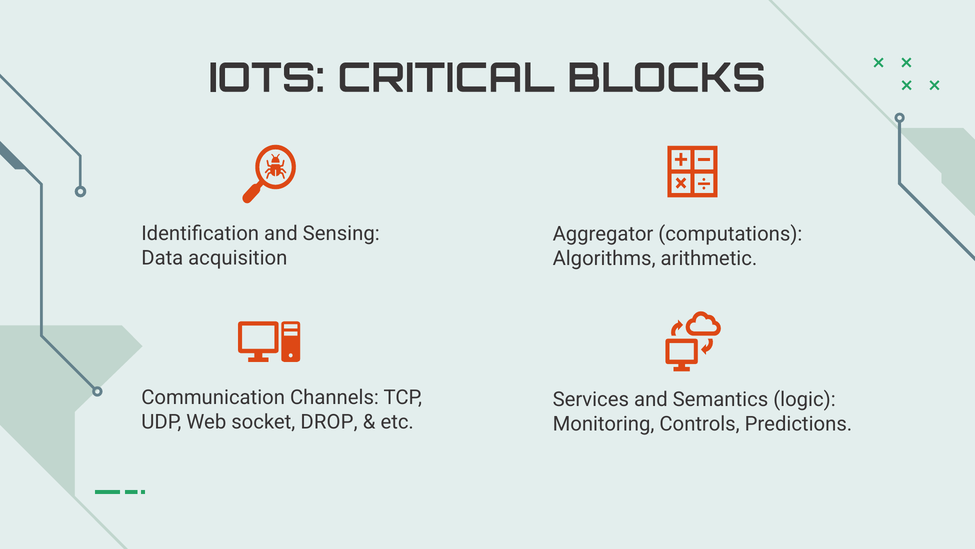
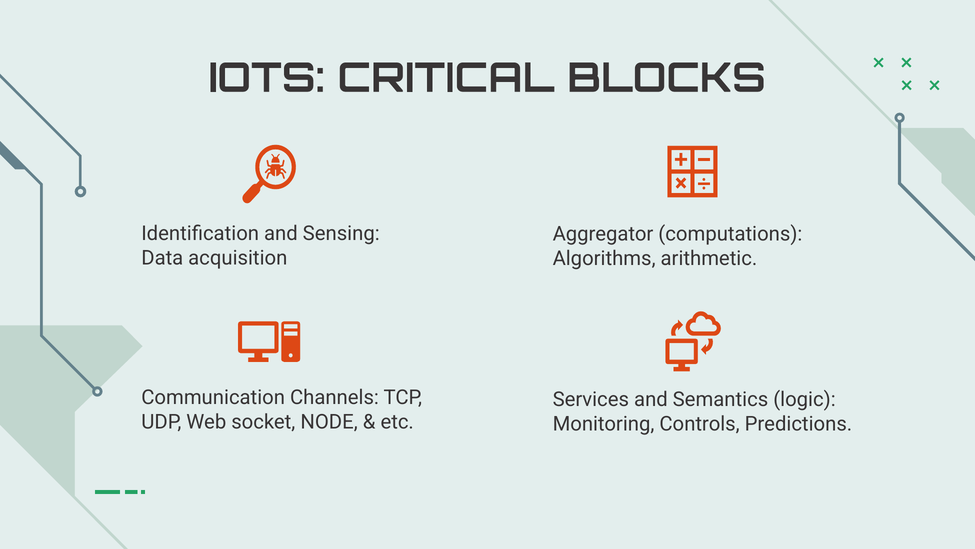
DROP: DROP -> NODE (329, 422)
